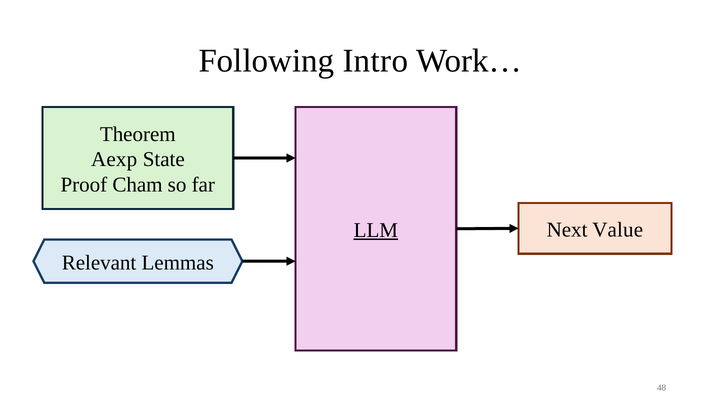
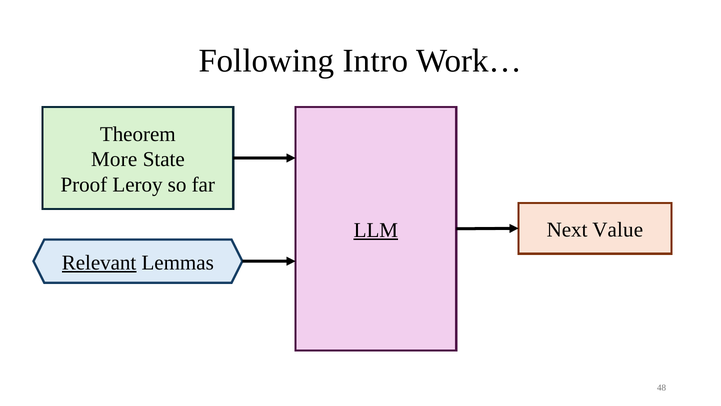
Aexp: Aexp -> More (114, 159)
Cham: Cham -> Leroy (137, 185)
Relevant underline: none -> present (99, 262)
